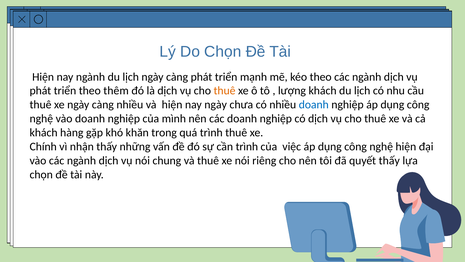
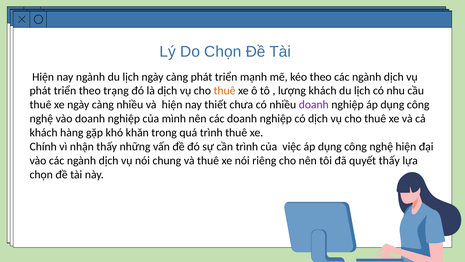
thêm: thêm -> trạng (116, 91)
nay ngày: ngày -> thiết (216, 105)
doanh colour: blue -> purple (314, 105)
